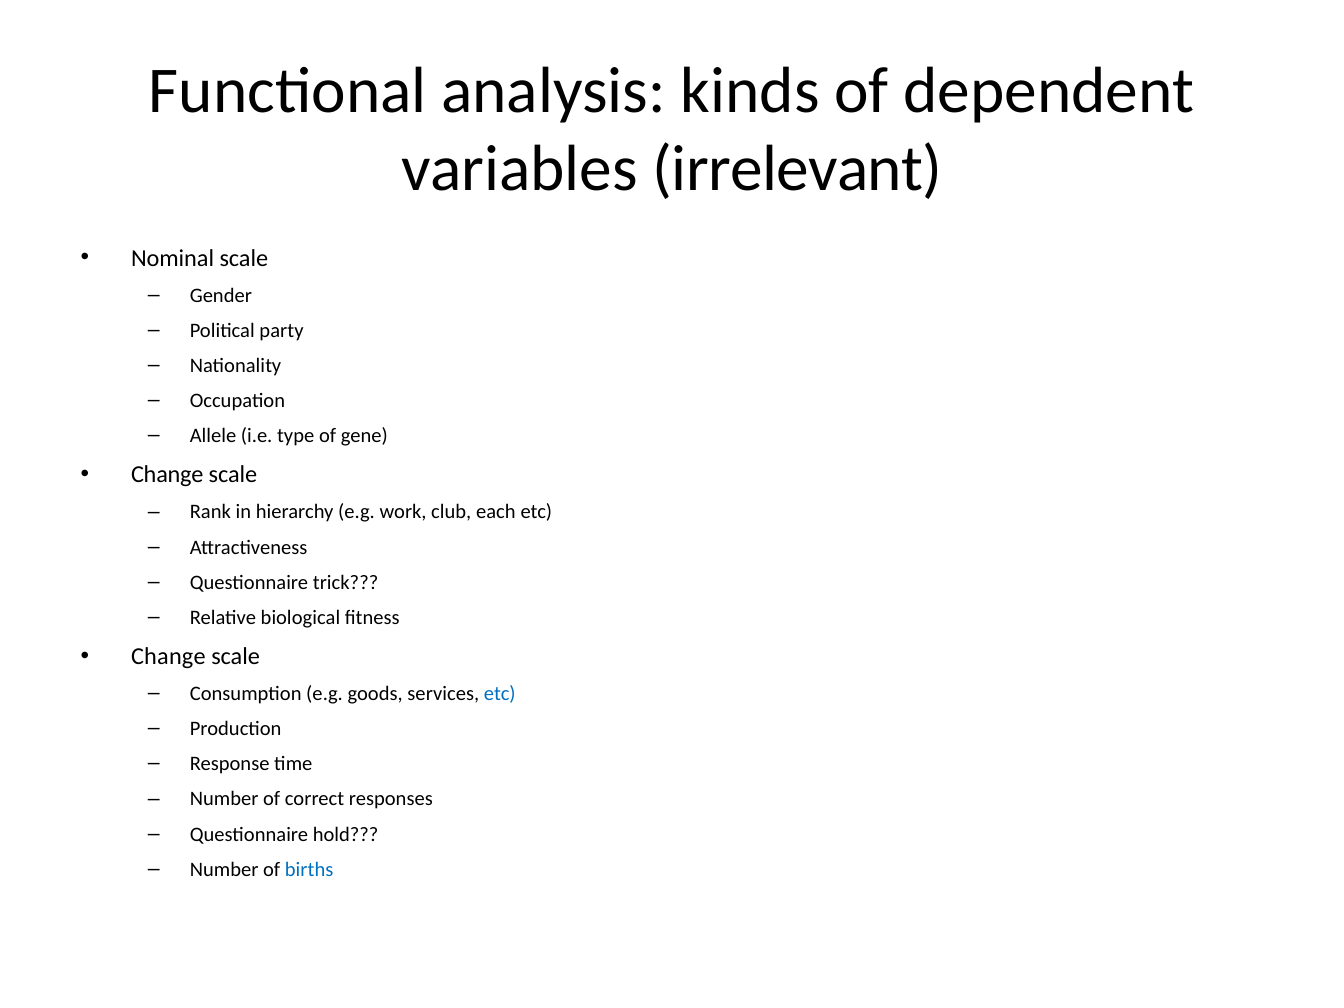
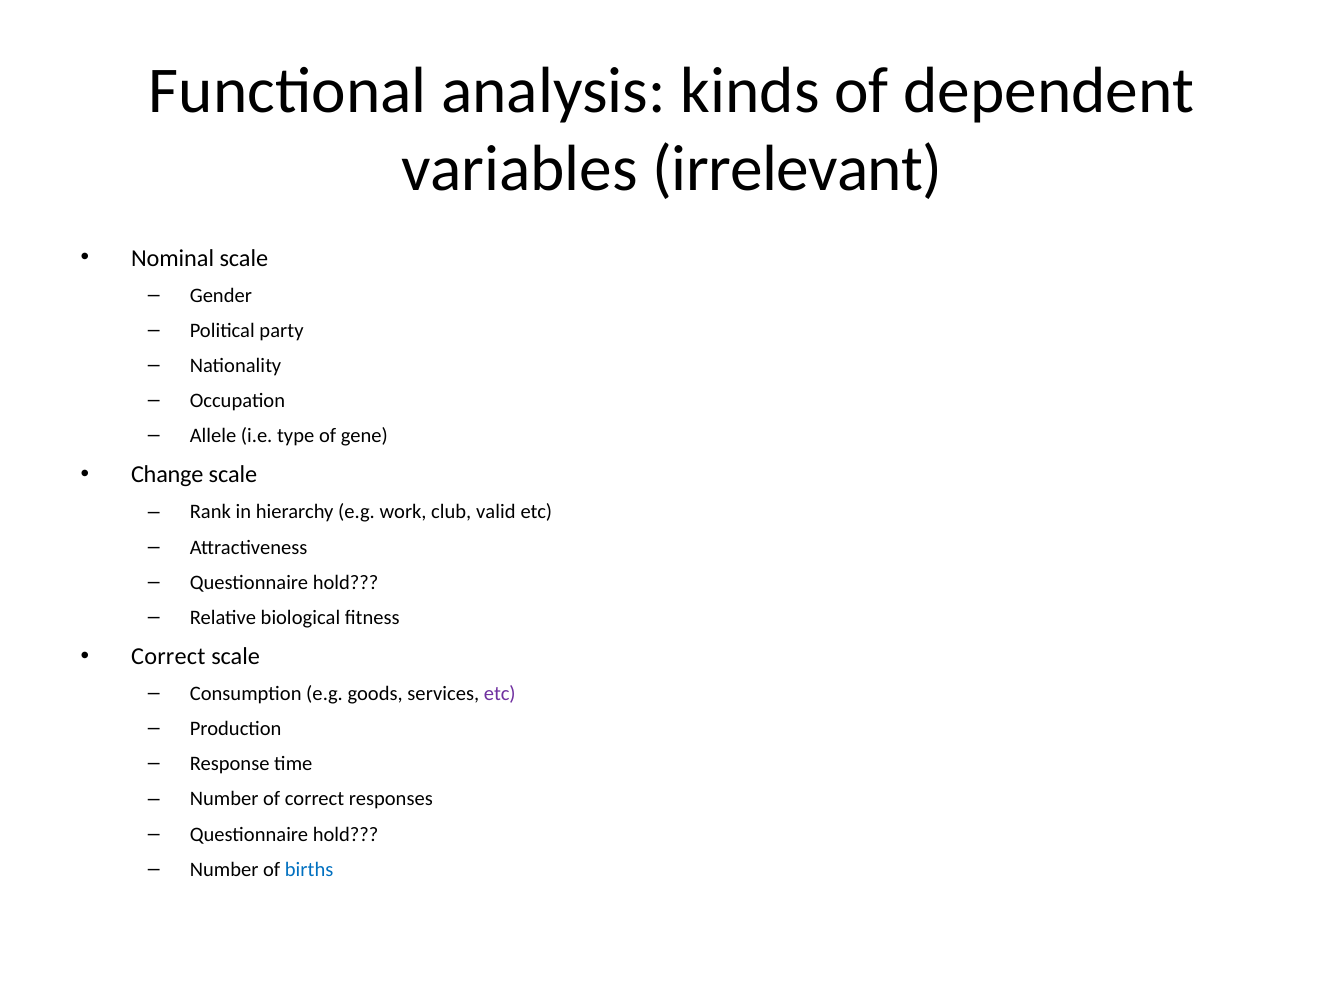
each: each -> valid (496, 512)
trick: trick -> hold (346, 582)
Change: Change -> Correct (168, 657)
etc colour: blue -> purple (500, 694)
